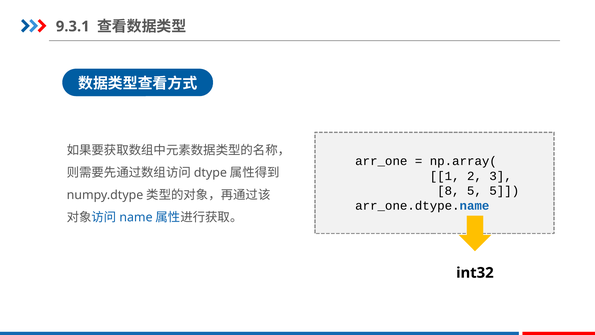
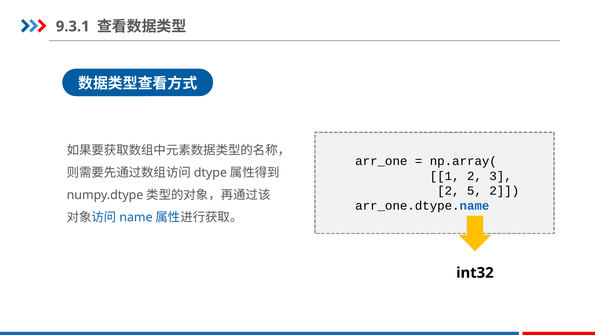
8: 8 -> 2 (448, 191)
5 5: 5 -> 2 (504, 191)
